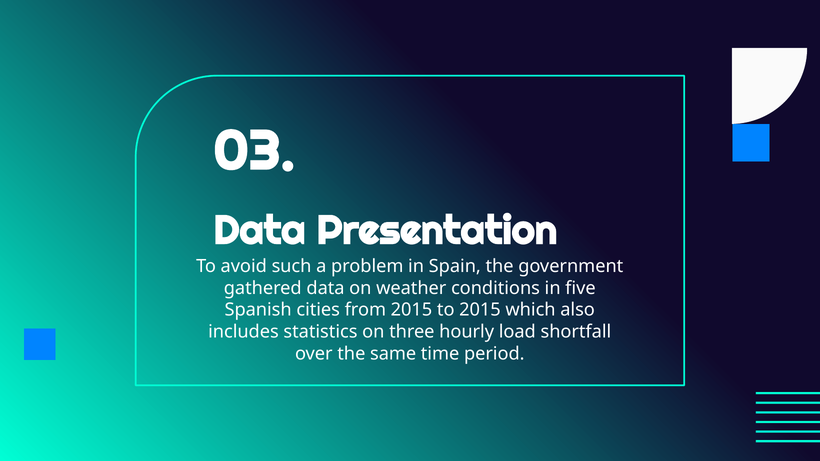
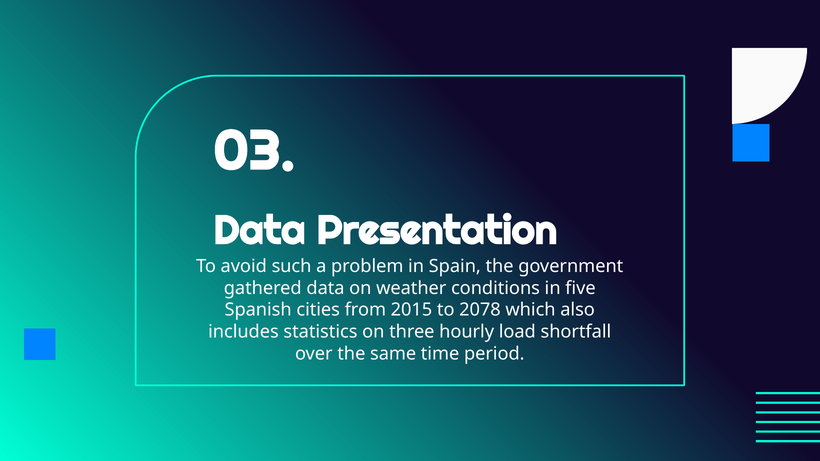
to 2015: 2015 -> 2078 (480, 310)
